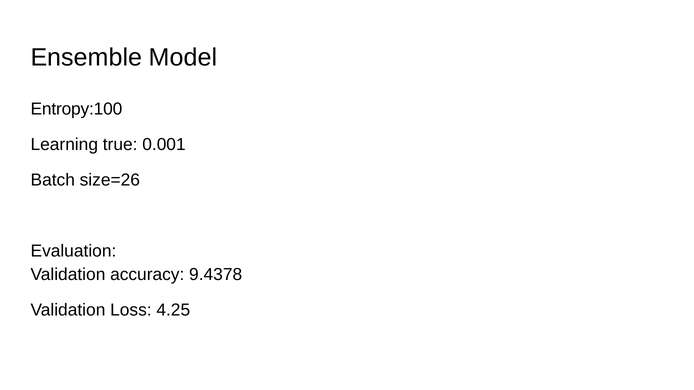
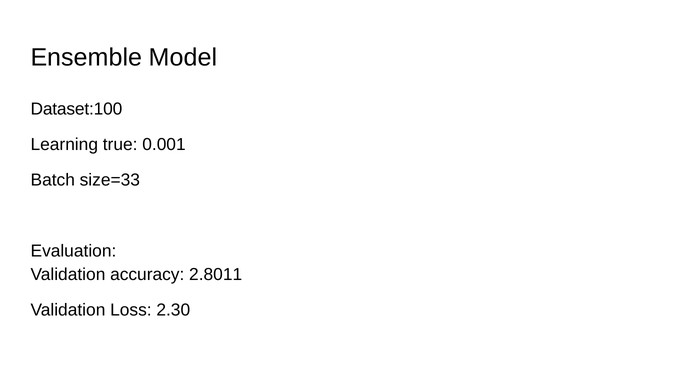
Entropy:100: Entropy:100 -> Dataset:100 (76, 109)
size=26: size=26 -> size=33 (110, 180)
9.4378: 9.4378 -> 2.8011 (216, 275)
4.25: 4.25 -> 2.30 (173, 311)
